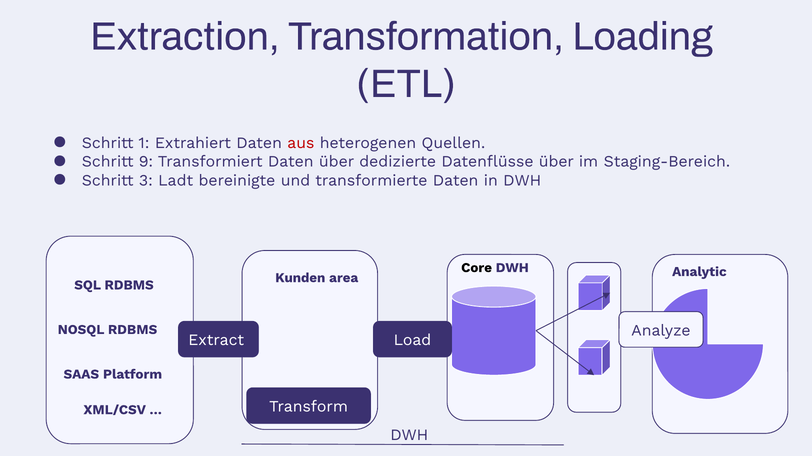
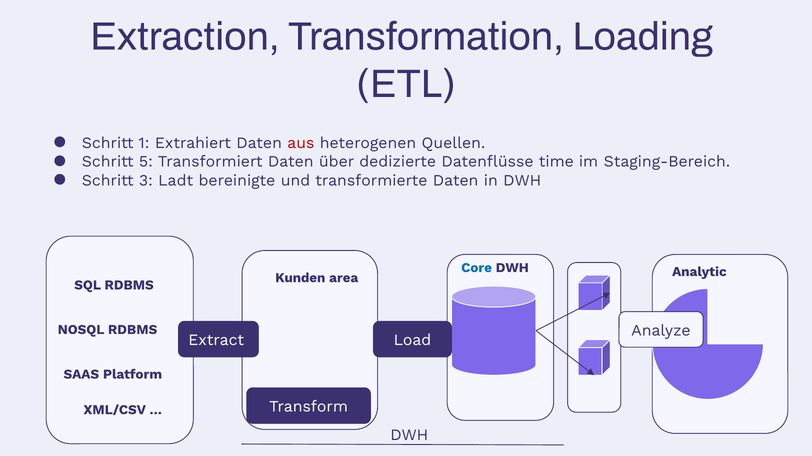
9: 9 -> 5 (146, 162)
Datenflüsse über: über -> time (556, 162)
Core colour: black -> blue (477, 268)
